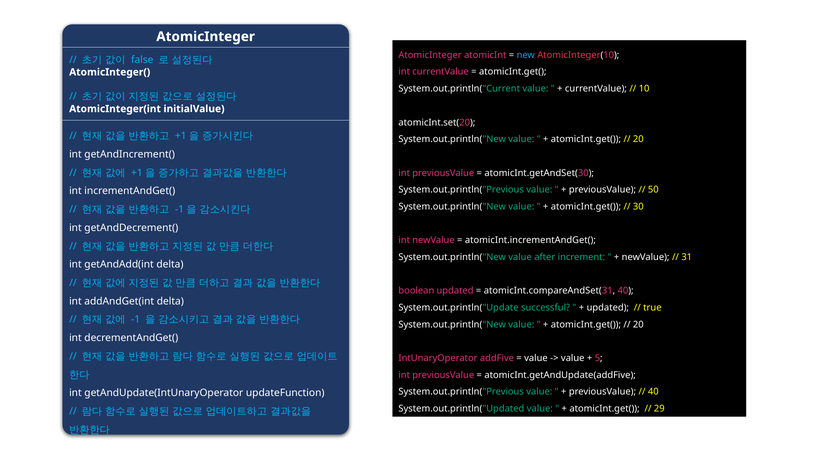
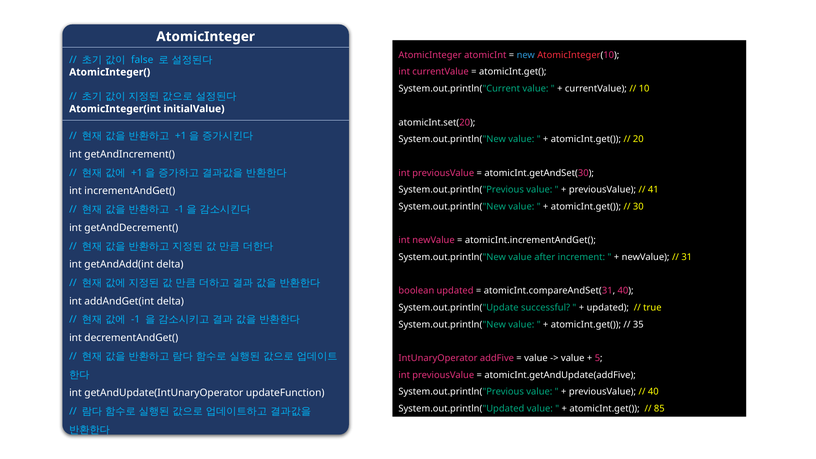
50: 50 -> 41 (653, 190)
20: 20 -> 35 (638, 325)
29: 29 -> 85 (659, 409)
